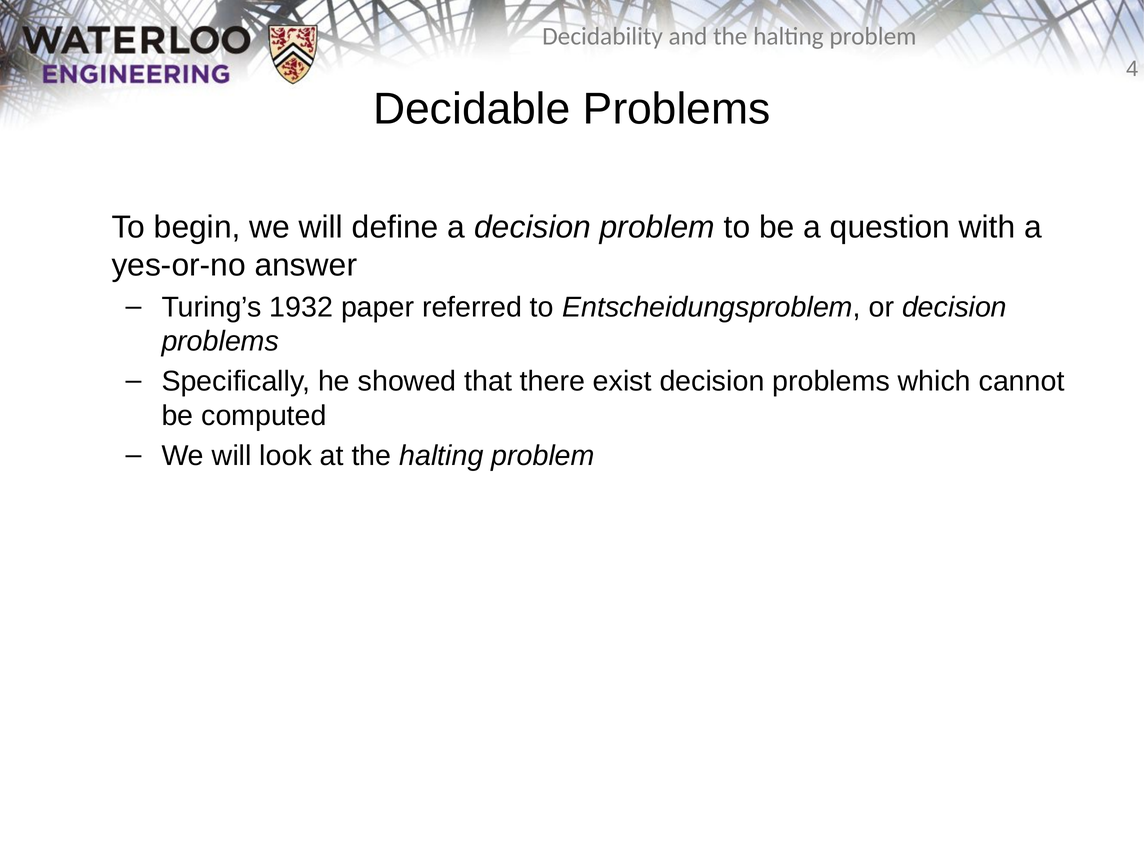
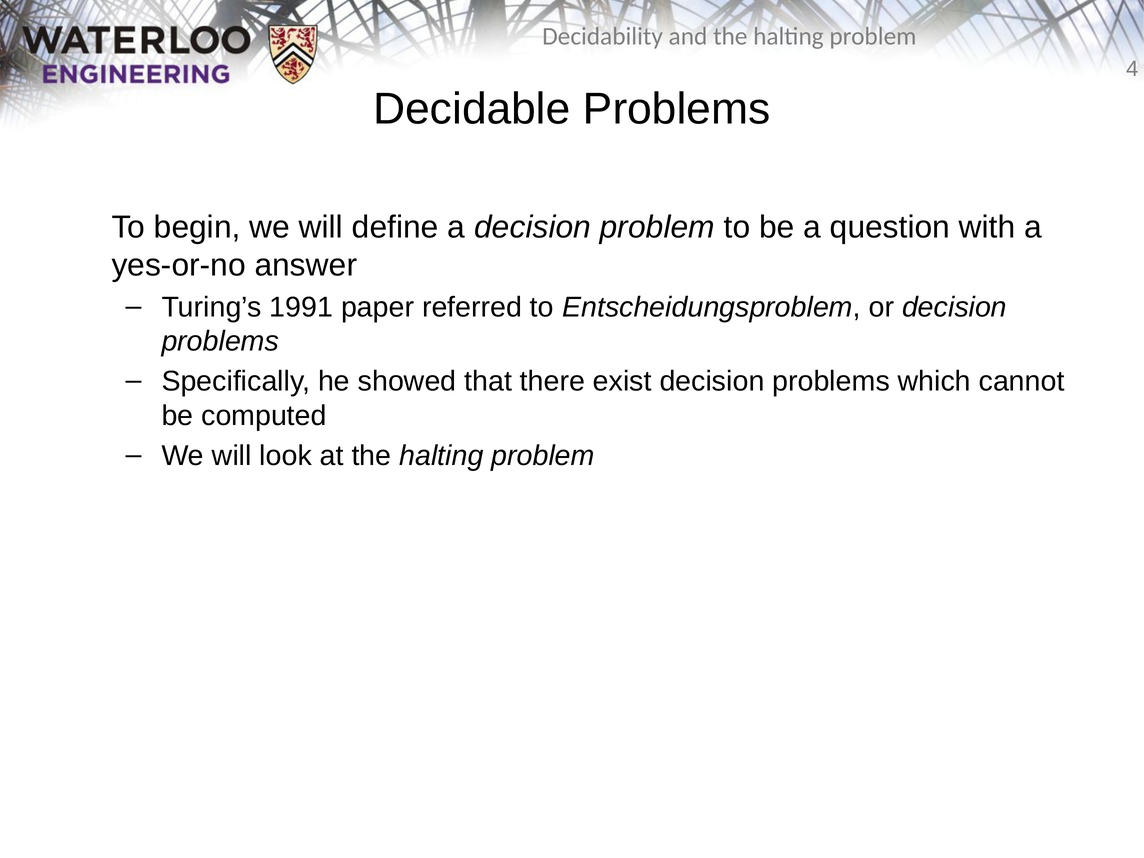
1932: 1932 -> 1991 (301, 307)
